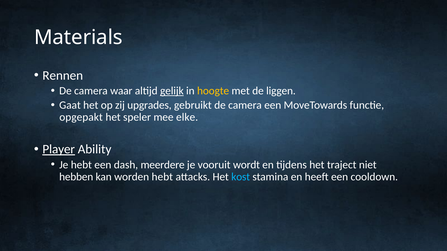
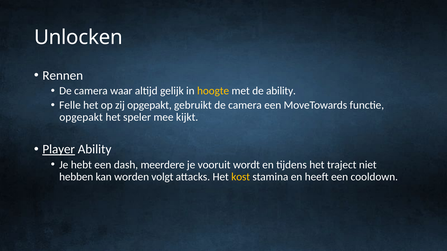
Materials: Materials -> Unlocken (78, 38)
gelijk underline: present -> none (172, 91)
de liggen: liggen -> ability (281, 91)
Gaat: Gaat -> Felle (70, 105)
zij upgrades: upgrades -> opgepakt (149, 105)
elke: elke -> kijkt (187, 117)
worden hebt: hebt -> volgt (162, 177)
kost colour: light blue -> yellow (241, 177)
